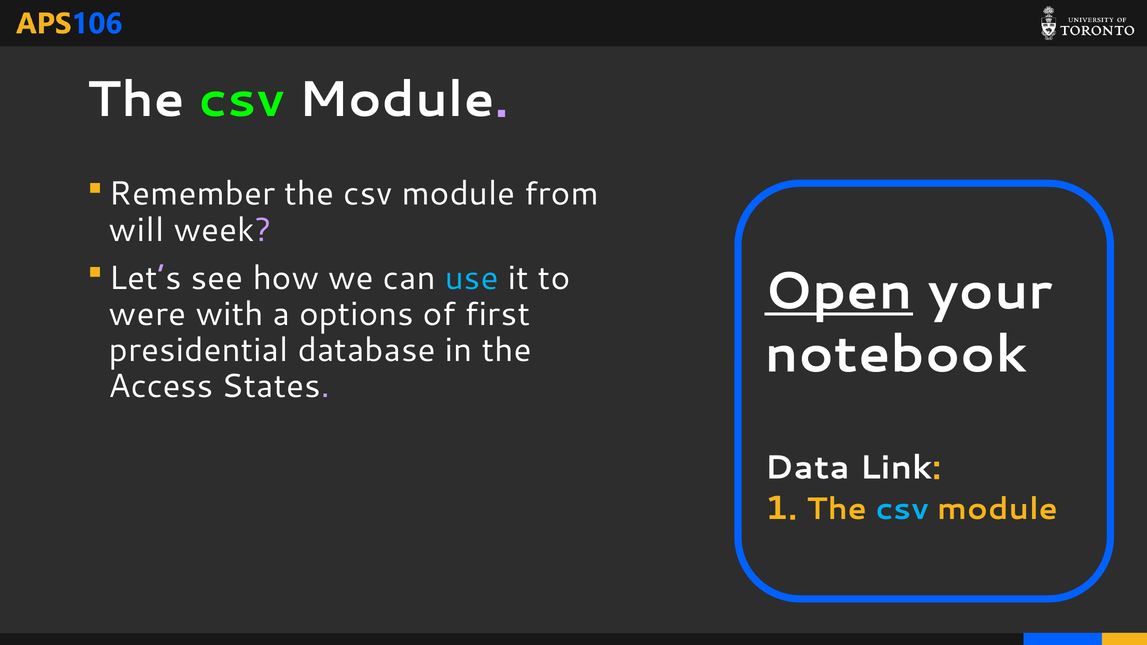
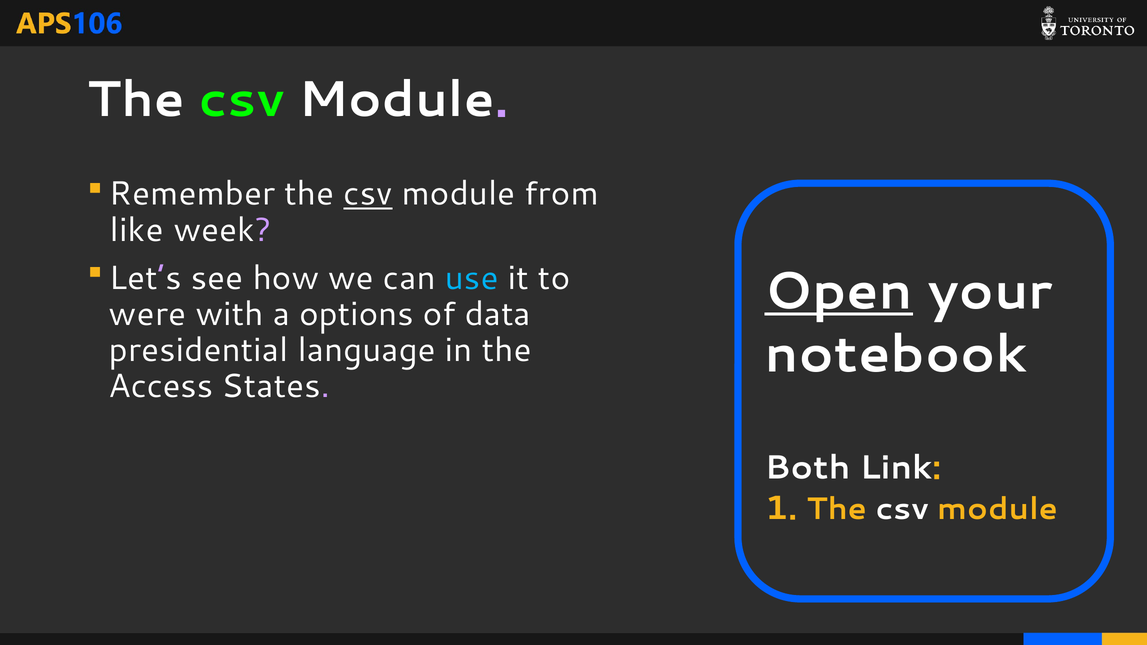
csv underline: none -> present (368, 194)
will: will -> like (137, 230)
first: first -> data (498, 314)
database: database -> language (367, 350)
Data: Data -> Both (807, 468)
csv colour: light blue -> white (902, 509)
